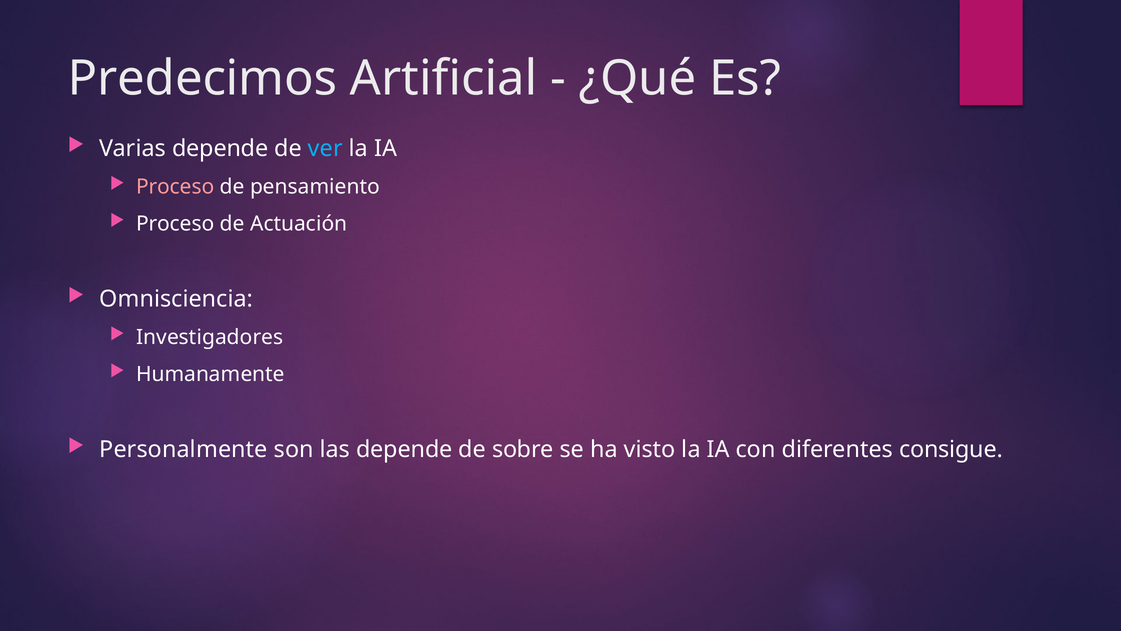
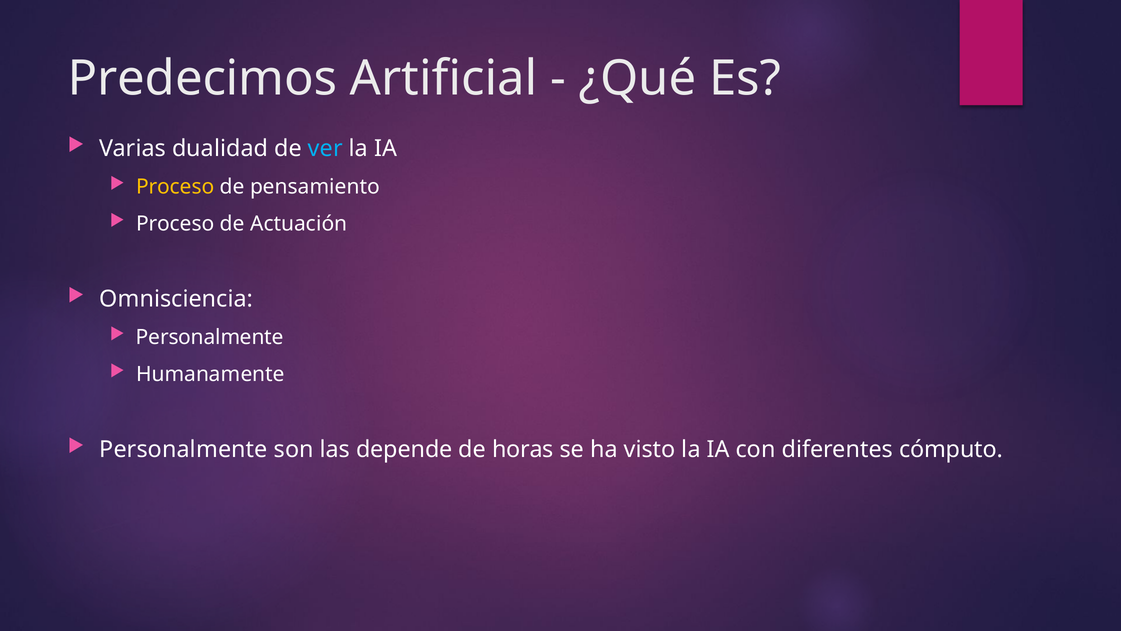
Varias depende: depende -> dualidad (220, 148)
Proceso colour: pink -> yellow (175, 187)
Investigadores: Investigadores -> Personalmente (210, 337)
sobre: sobre -> horas (523, 449)
consigue: consigue -> cómputo (951, 449)
